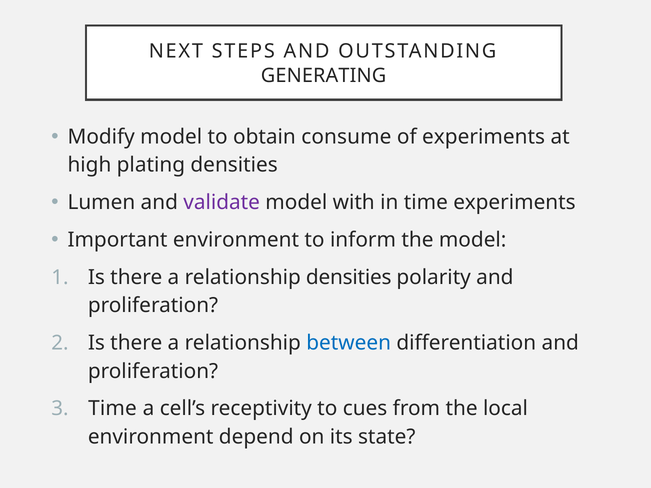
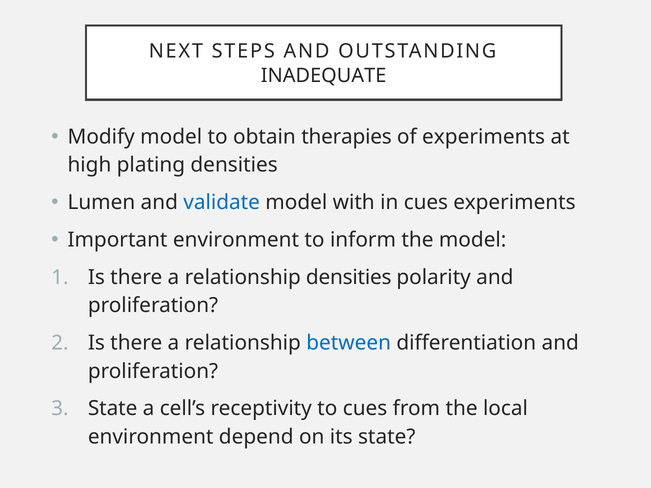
GENERATING: GENERATING -> INADEQUATE (324, 76)
consume: consume -> therapies (347, 137)
validate colour: purple -> blue (222, 203)
in time: time -> cues (426, 203)
Time: Time -> State (113, 409)
